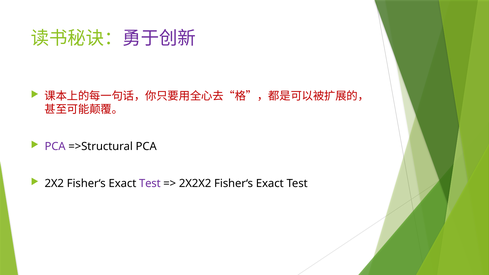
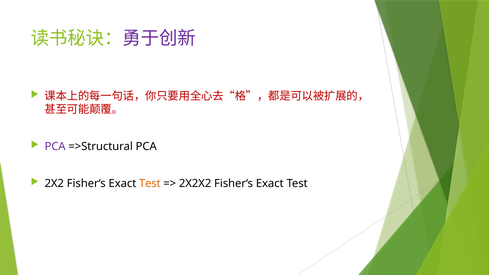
Test colour: purple -> orange (150, 184)
